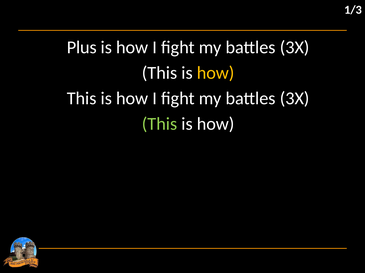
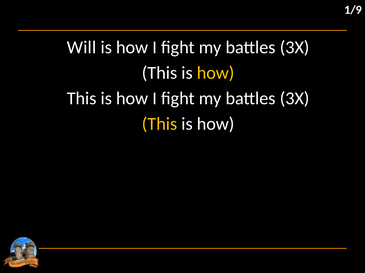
1/3: 1/3 -> 1/9 (353, 10)
Plus: Plus -> Will (82, 47)
This colour: light green -> yellow (160, 124)
